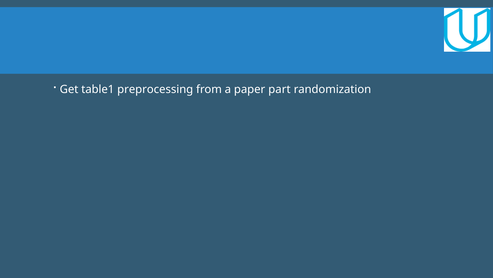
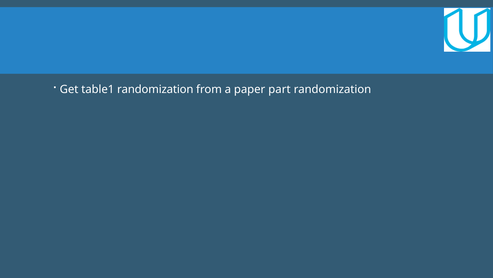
table1 preprocessing: preprocessing -> randomization (155, 89)
